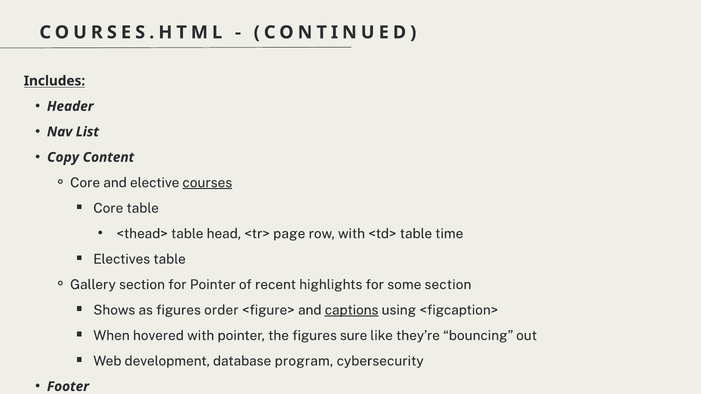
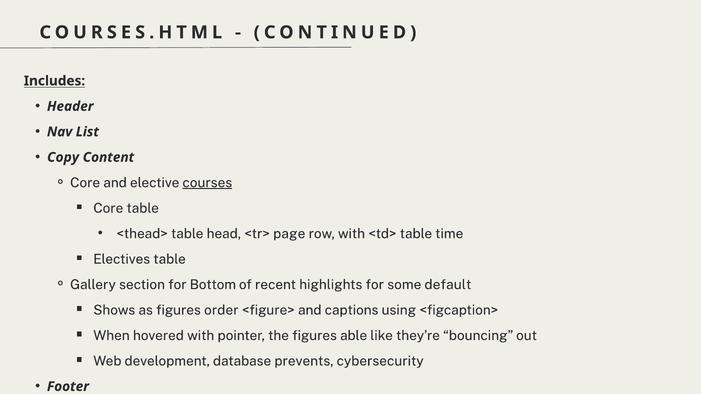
for Pointer: Pointer -> Bottom (213, 285)
some section: section -> default (448, 285)
captions underline: present -> none (352, 310)
sure: sure -> able (354, 336)
program: program -> prevents (304, 361)
